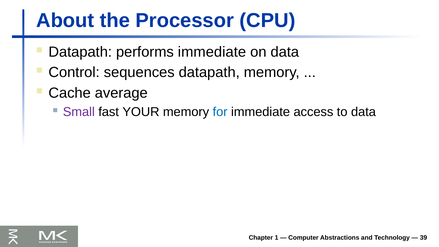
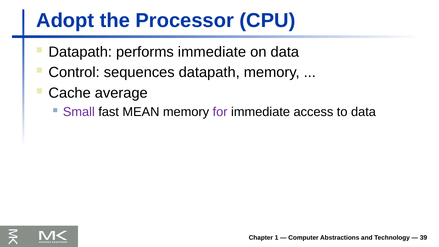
About: About -> Adopt (65, 20)
YOUR: YOUR -> MEAN (141, 112)
for colour: blue -> purple (220, 112)
